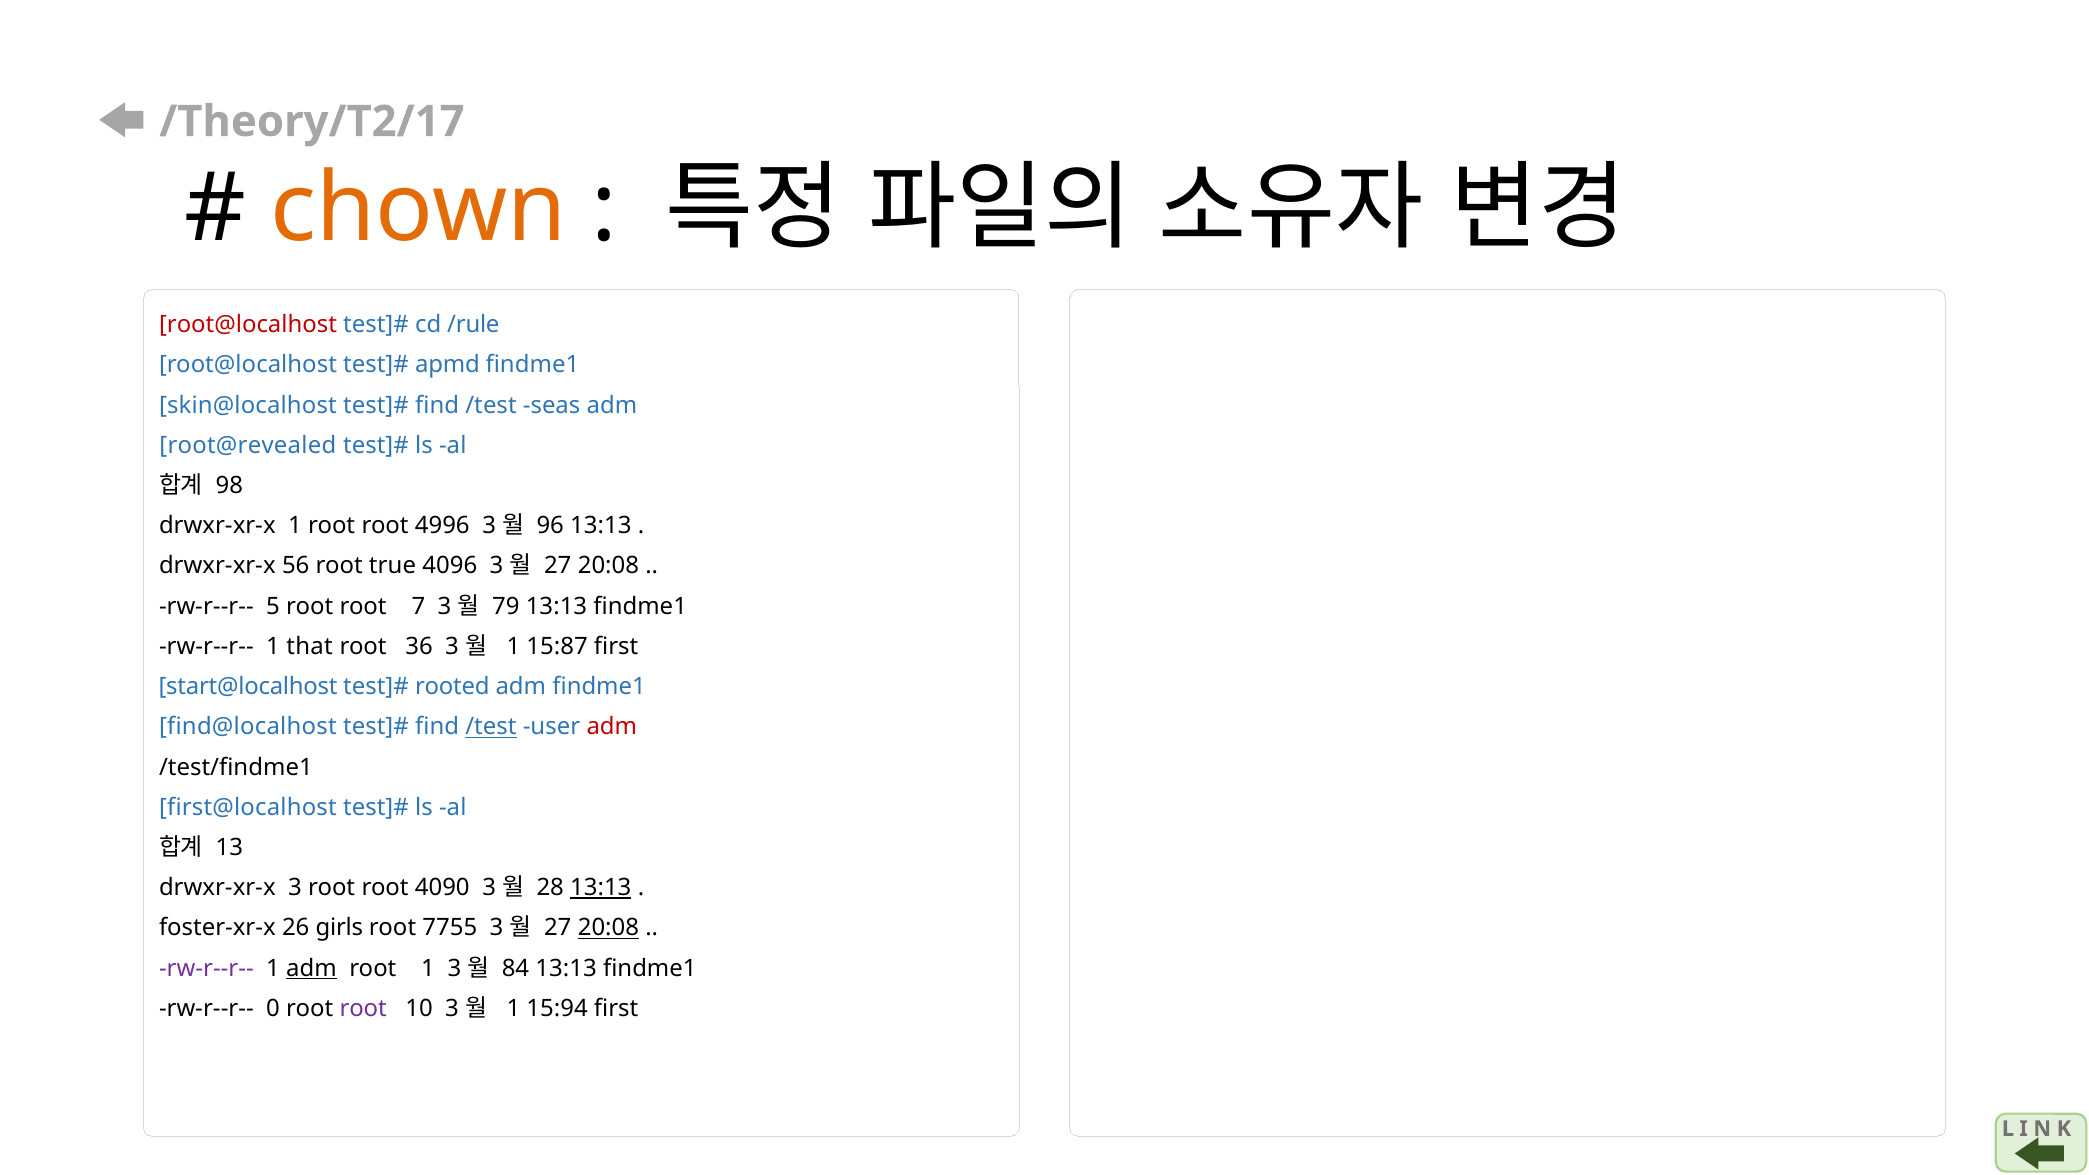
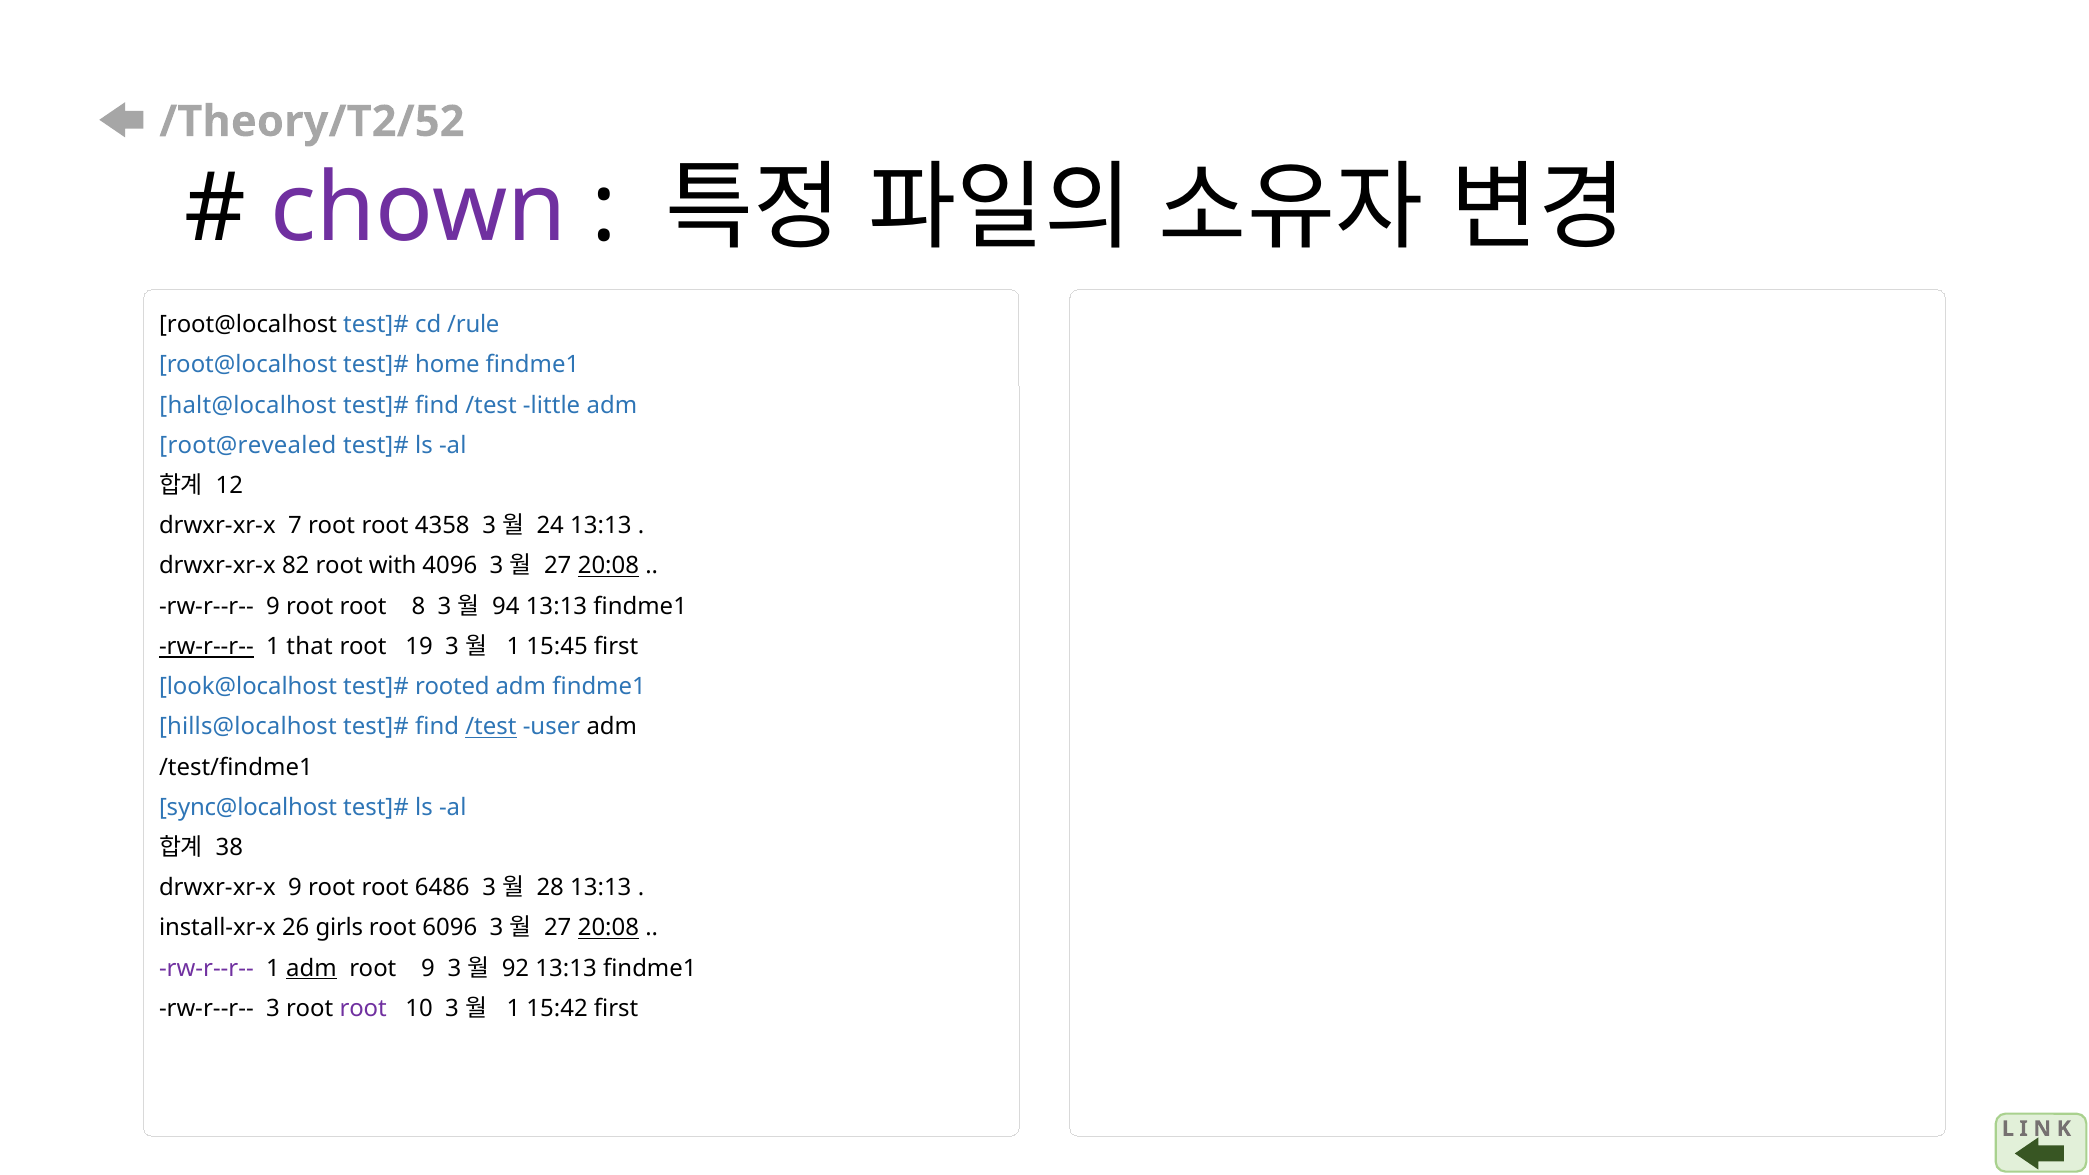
/Theory/T2/17: /Theory/T2/17 -> /Theory/T2/52 (312, 122)
chown colour: orange -> purple (419, 209)
root@localhost colour: red -> black (248, 325)
apmd: apmd -> home (447, 365)
skin@localhost: skin@localhost -> halt@localhost (248, 405)
seas: seas -> little (552, 405)
98: 98 -> 12 (229, 486)
drwxr-xr-x 1: 1 -> 7 (295, 526)
4996: 4996 -> 4358 (442, 526)
96: 96 -> 24 (550, 526)
56: 56 -> 82 (296, 566)
true: true -> with (393, 566)
20:08 underline: none -> present (608, 566)
rw-r--r-- 5: 5 -> 9 (273, 606)
7: 7 -> 8 (418, 606)
79: 79 -> 94 (506, 606)
rw-r--r-- underline: none -> present (206, 647)
36: 36 -> 19 (419, 647)
15:87: 15:87 -> 15:45 (557, 647)
start@localhost: start@localhost -> look@localhost (248, 687)
find@localhost: find@localhost -> hills@localhost (248, 727)
adm colour: red -> black (612, 727)
first@localhost: first@localhost -> sync@localhost (248, 807)
13: 13 -> 38 (229, 848)
drwxr-xr-x 3: 3 -> 9 (295, 888)
4090: 4090 -> 6486 (442, 888)
13:13 underline: present -> none (601, 888)
foster-xr-x: foster-xr-x -> install-xr-x (217, 928)
7755: 7755 -> 6096 (450, 928)
root 1: 1 -> 9 (428, 968)
84: 84 -> 92 (516, 968)
rw-r--r-- 0: 0 -> 3 (273, 1009)
15:94: 15:94 -> 15:42 (557, 1009)
